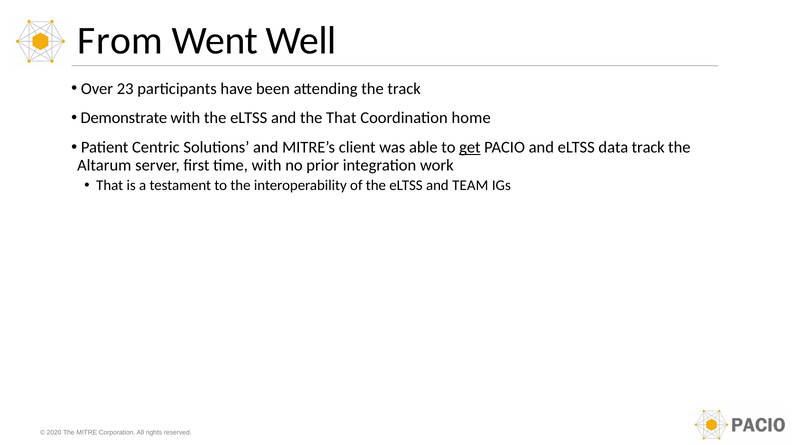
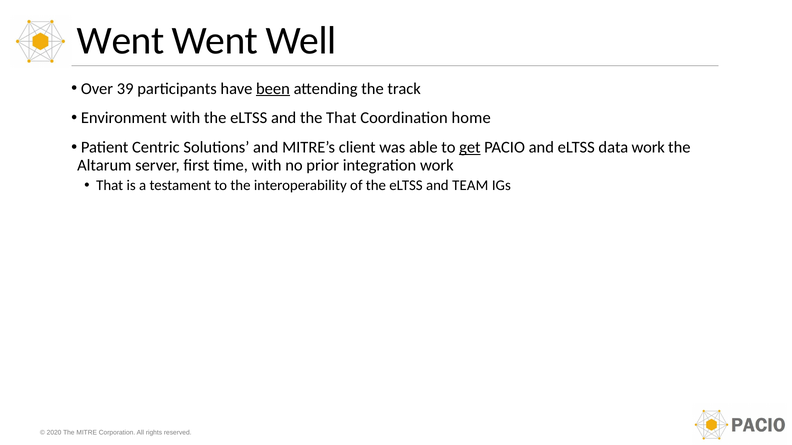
From: From -> Went (121, 41)
23: 23 -> 39 (125, 89)
been underline: none -> present (273, 89)
Demonstrate: Demonstrate -> Environment (124, 118)
data track: track -> work (648, 147)
